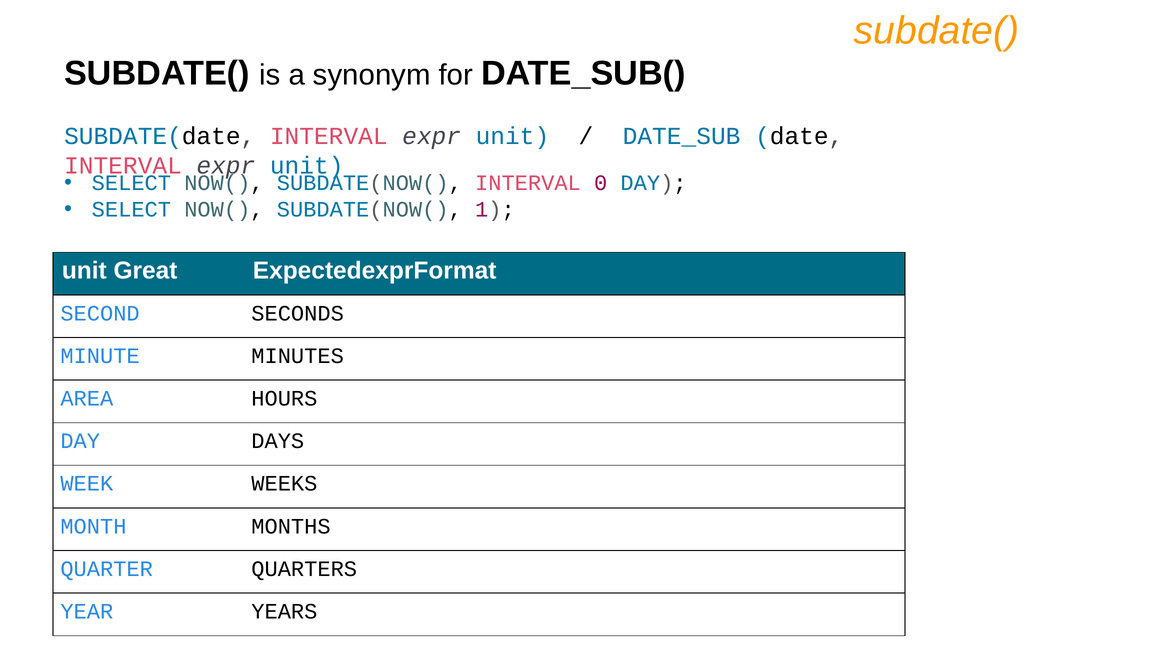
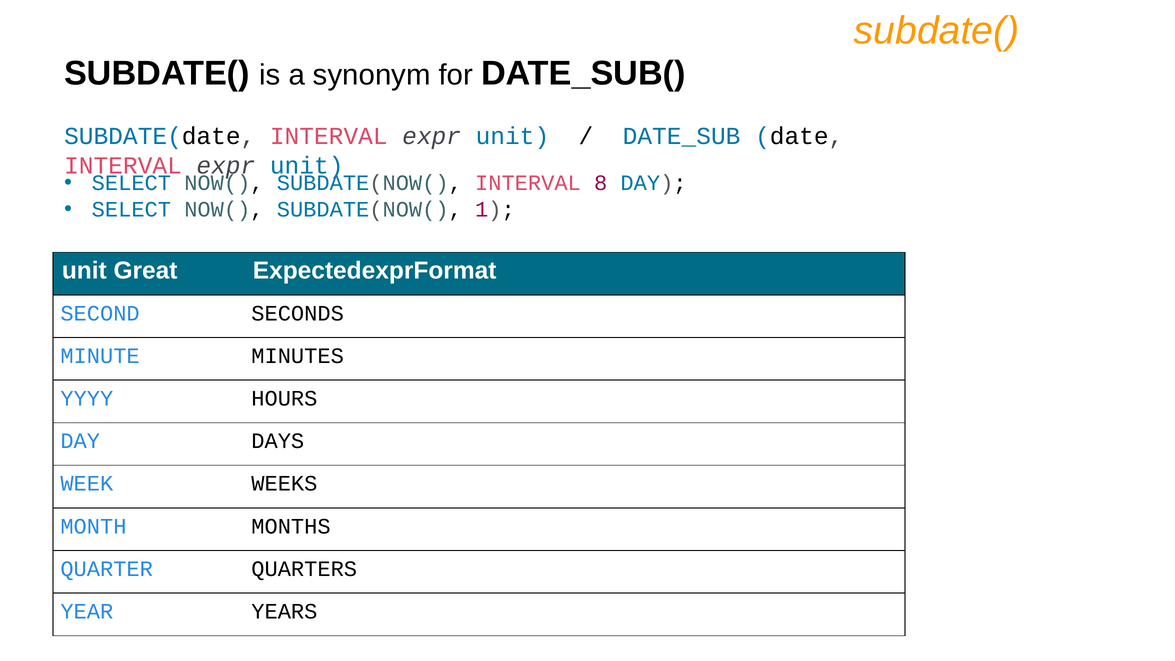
0: 0 -> 8 (601, 183)
AREA: AREA -> YYYY (87, 398)
